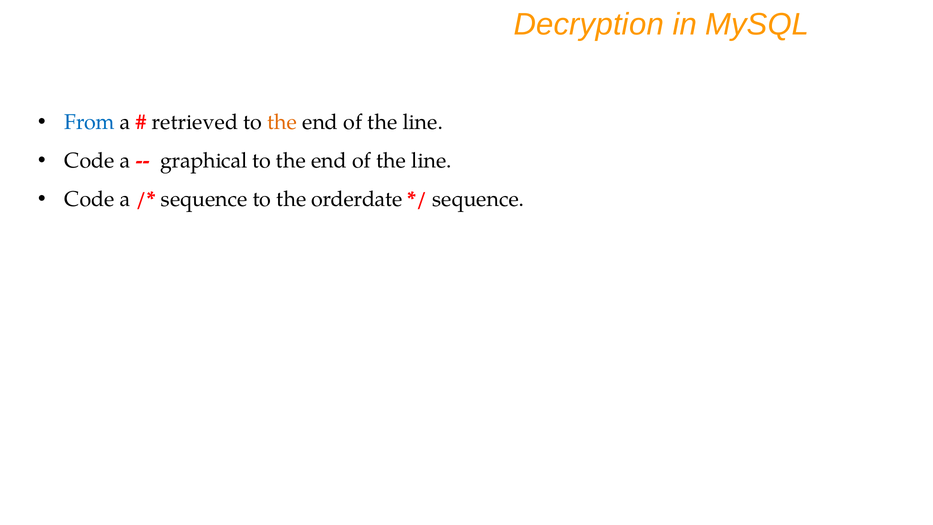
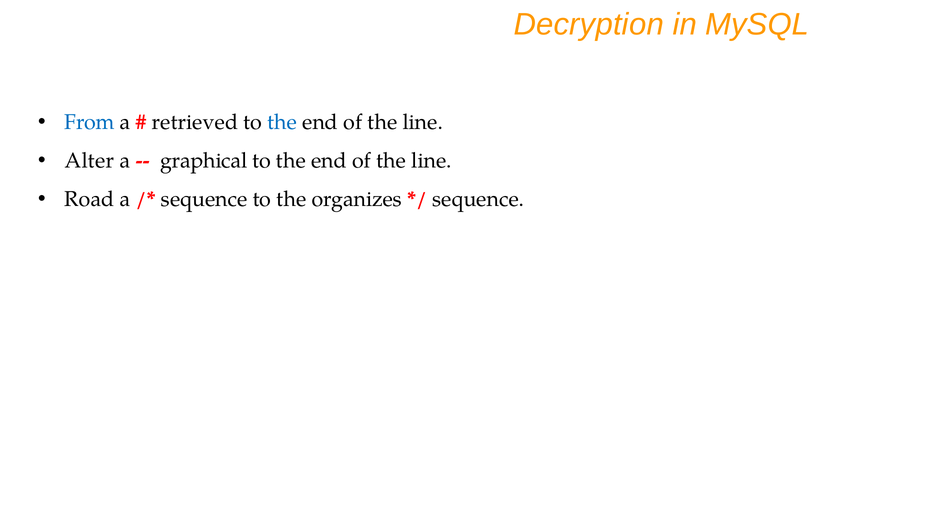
the colour: orange -> blue (282, 122)
Code: Code -> Alter (89, 161)
Code: Code -> Road (89, 199)
orderdate: orderdate -> organizes (357, 199)
